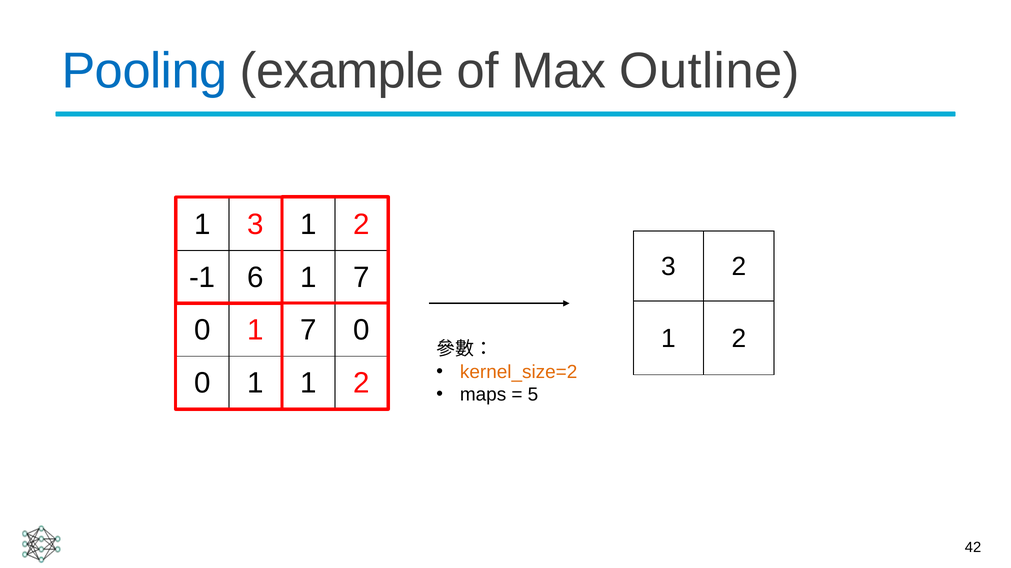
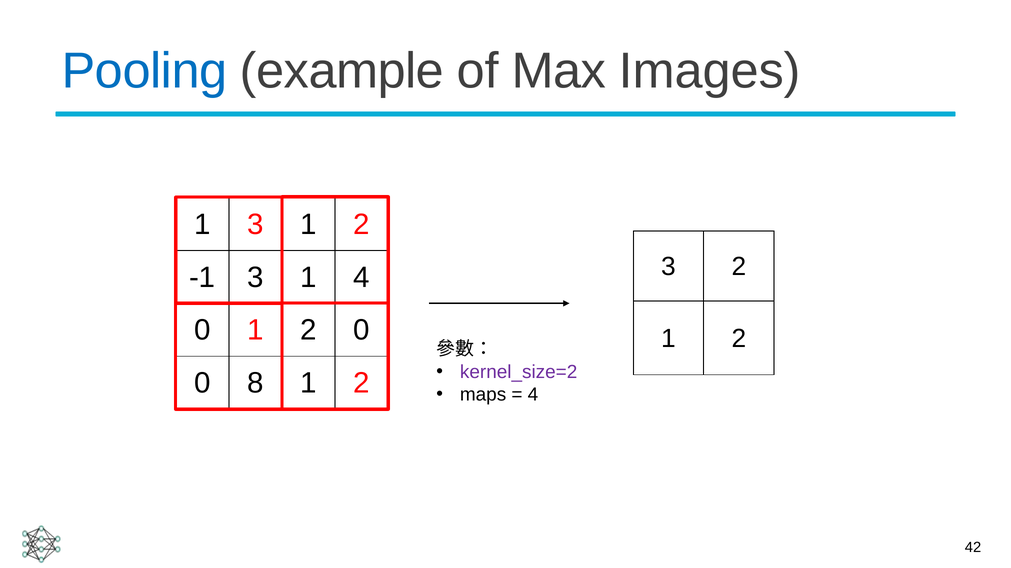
Outline: Outline -> Images (710, 71)
-1 6: 6 -> 3 (255, 278)
7: 7 -> 4 (361, 278)
0 1 7: 7 -> 2 (308, 331)
kernel_size=2 colour: orange -> purple (519, 372)
1: 1 -> 8 (255, 384)
5: 5 -> 4 (533, 395)
